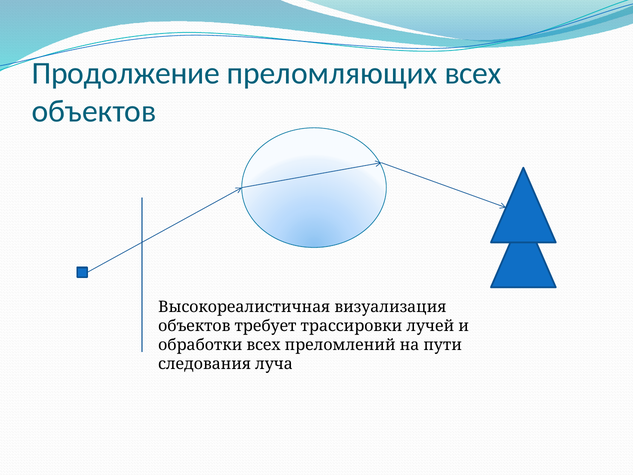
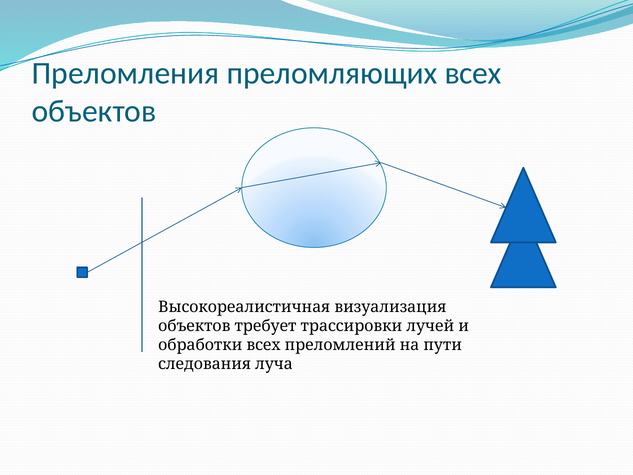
Продолжение: Продолжение -> Преломления (126, 73)
